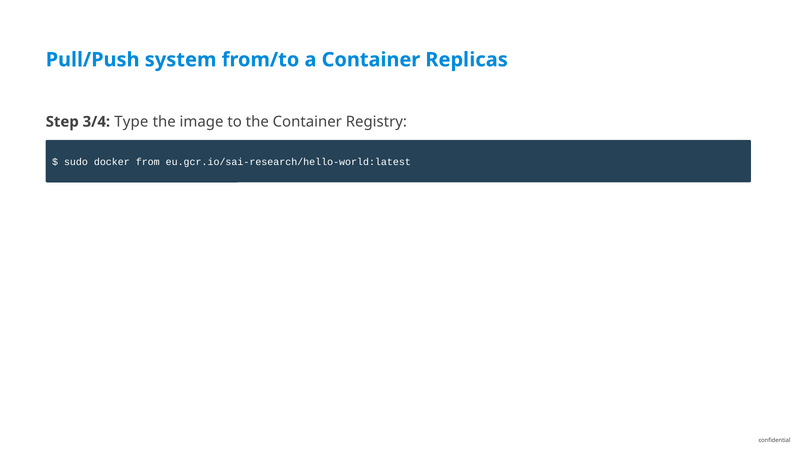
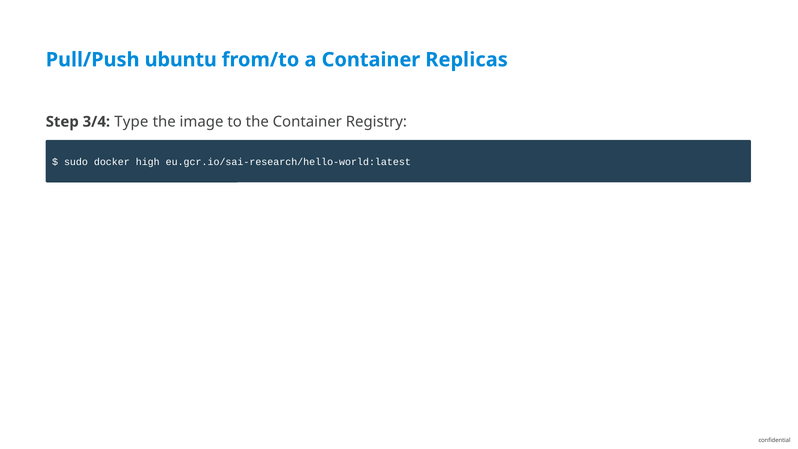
system: system -> ubuntu (181, 60)
from: from -> high (148, 162)
